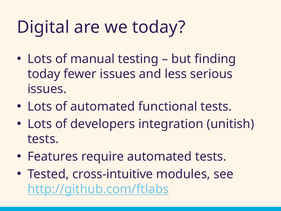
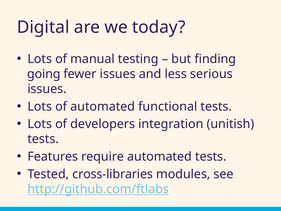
today: today -> going (44, 74)
cross-intuitive: cross-intuitive -> cross-libraries (113, 174)
